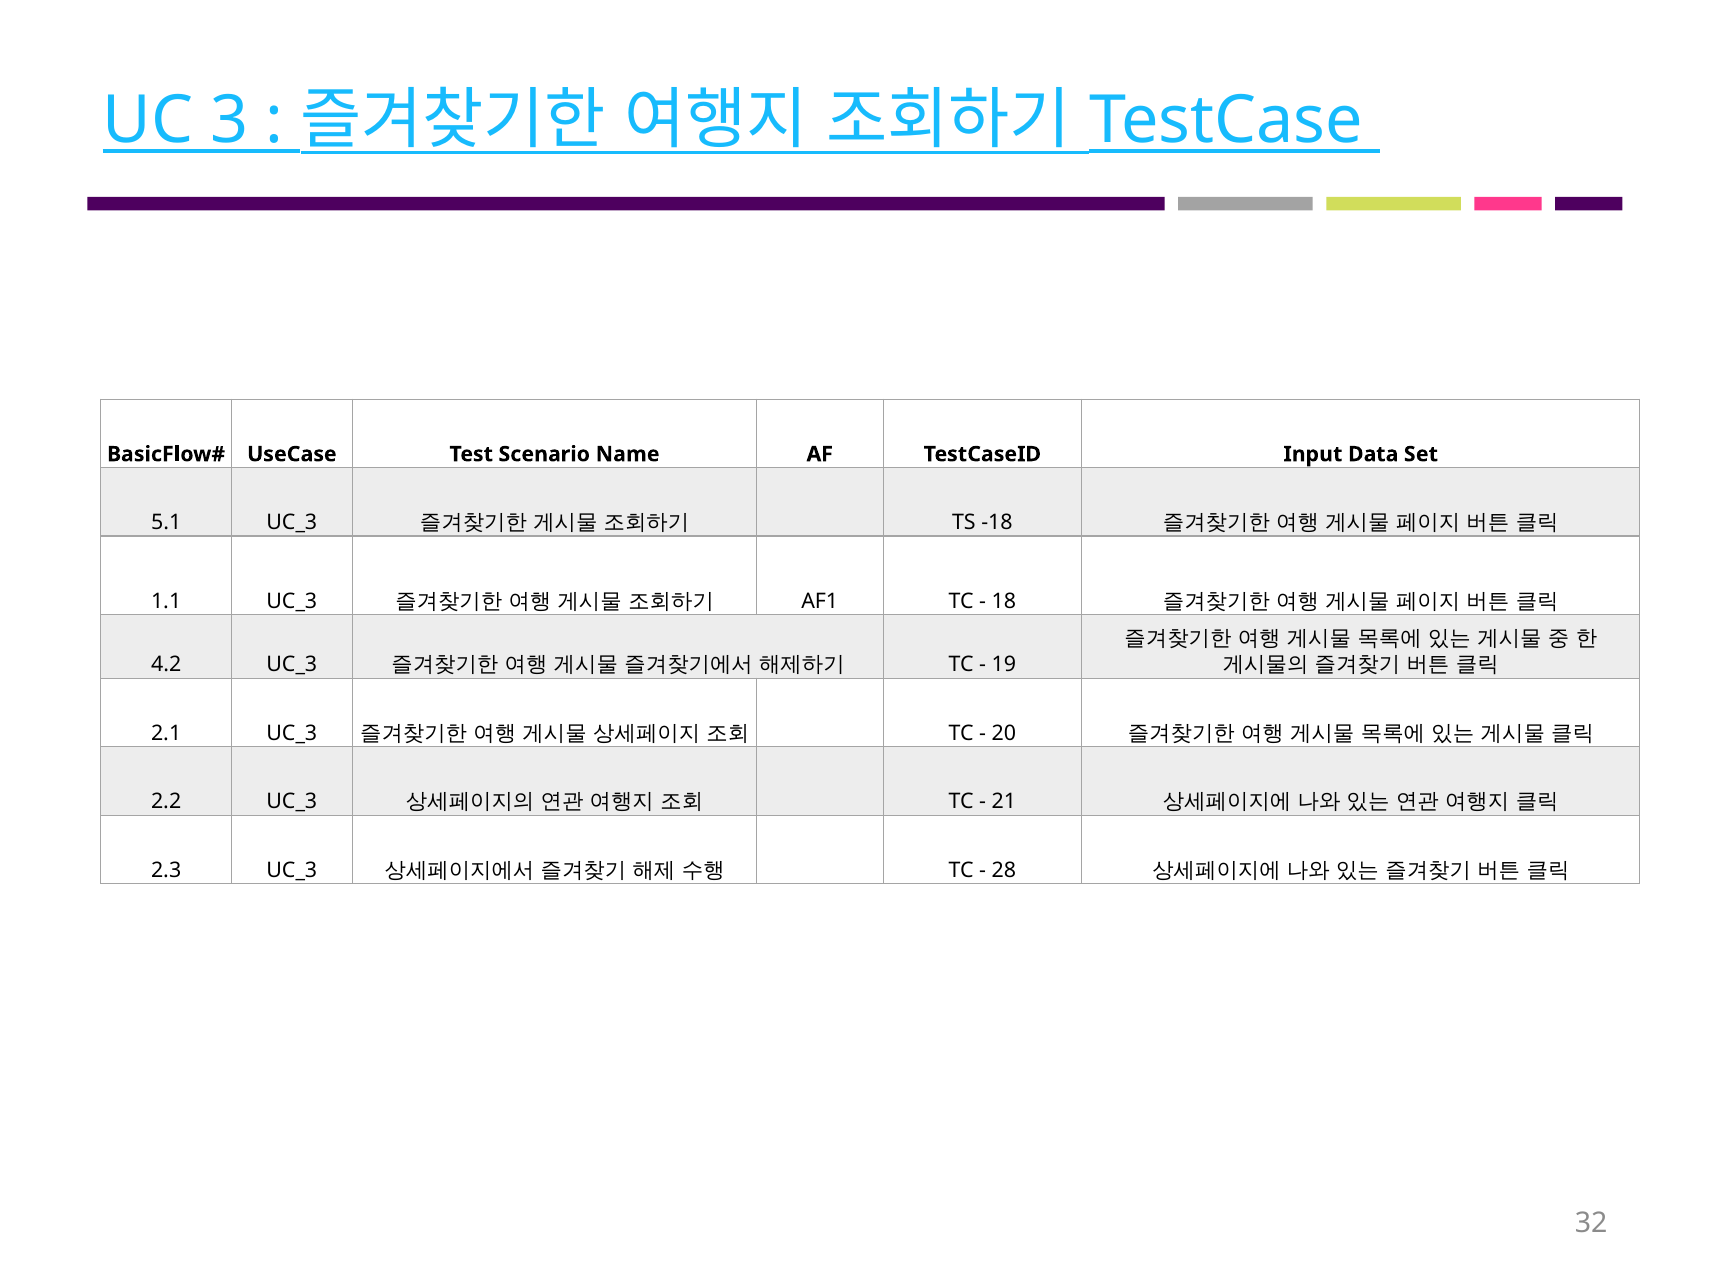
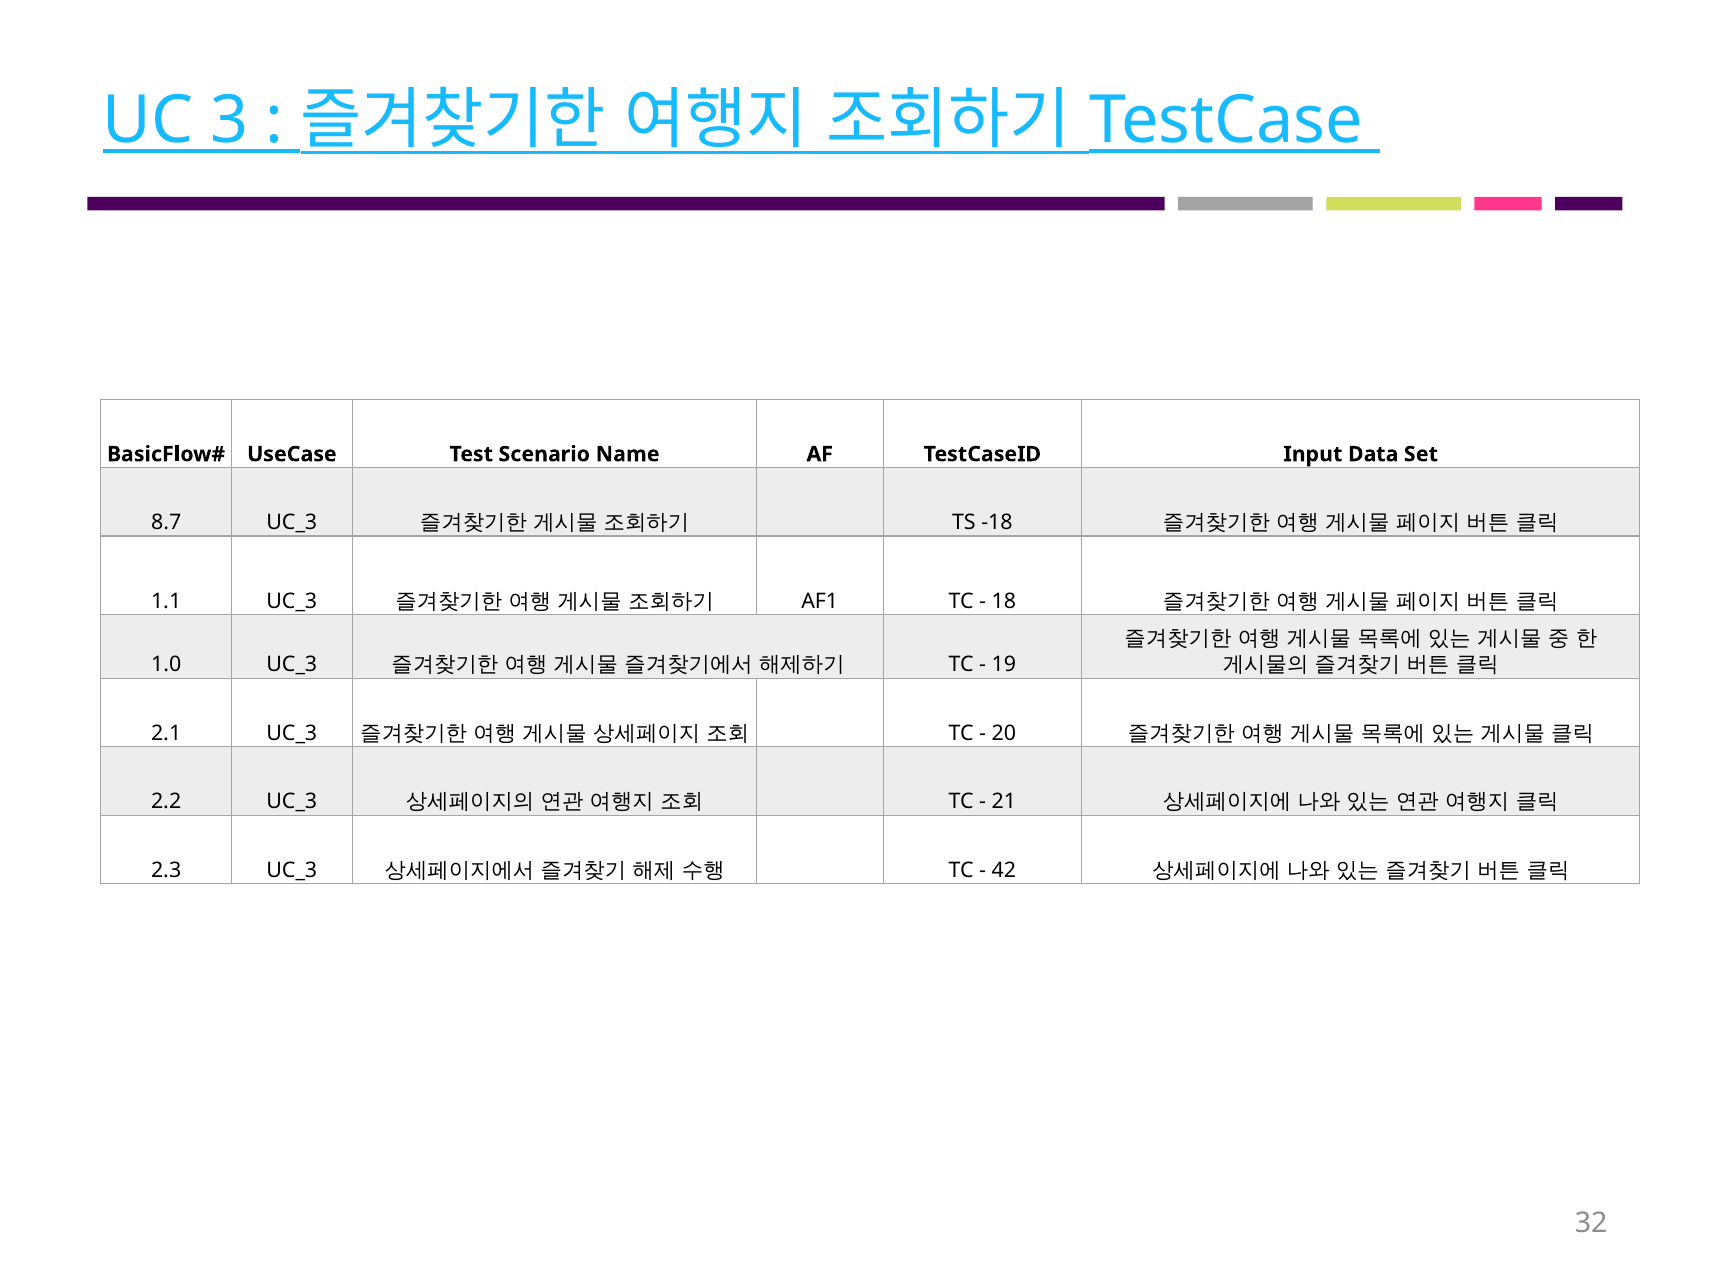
5.1: 5.1 -> 8.7 (166, 522)
4.2: 4.2 -> 1.0 (166, 665)
28: 28 -> 42 (1004, 870)
